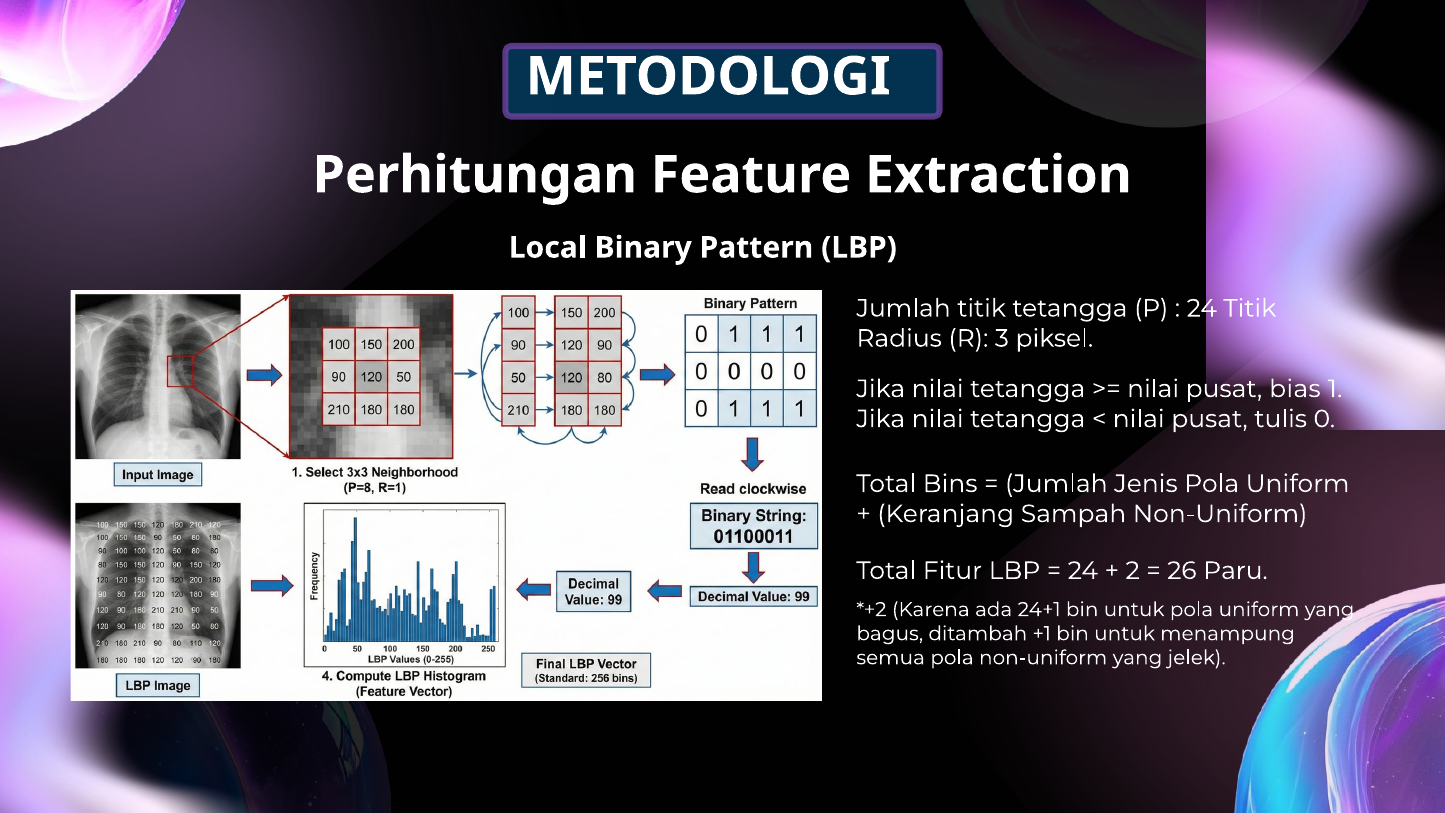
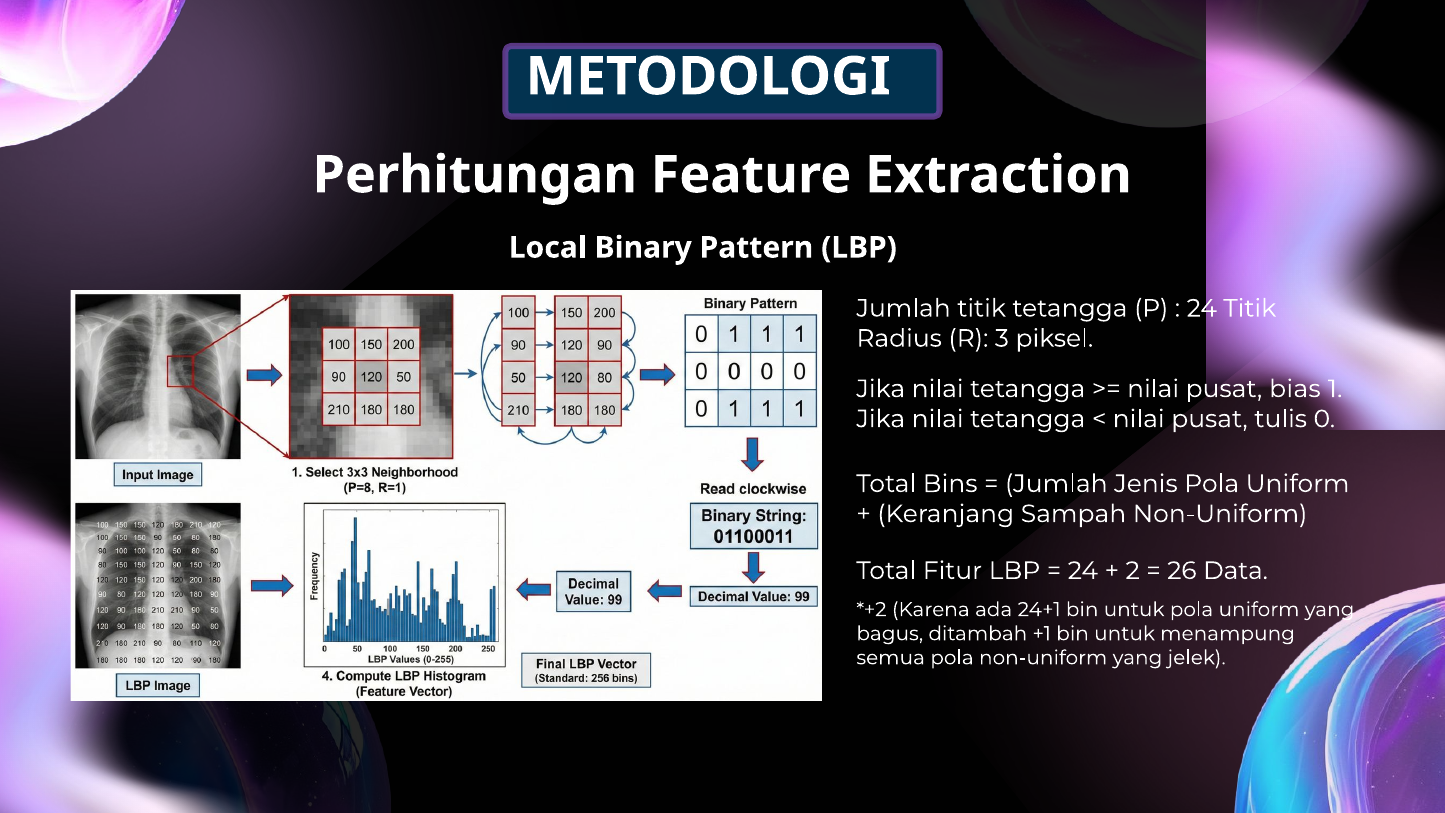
Paru: Paru -> Data (1236, 571)
